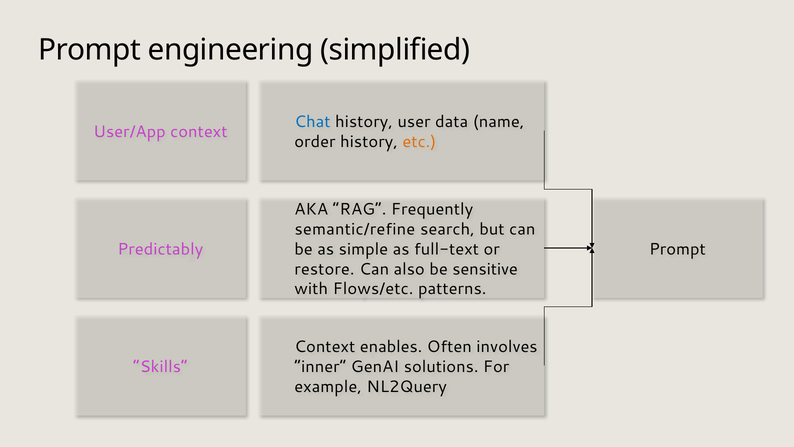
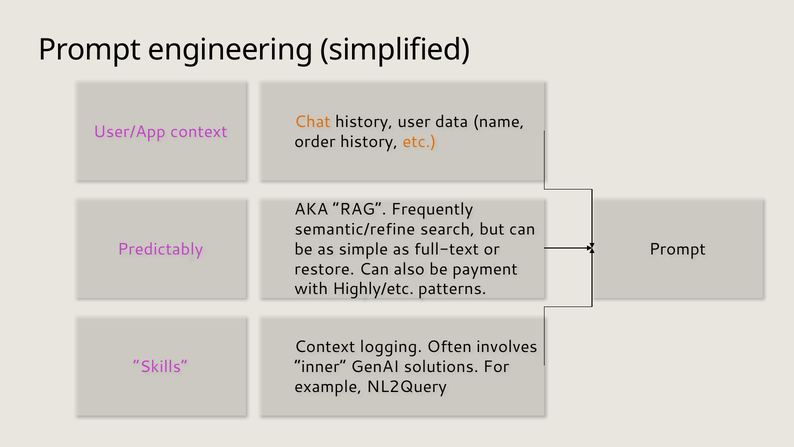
Chat colour: blue -> orange (312, 122)
sensitive: sensitive -> payment (485, 269)
Flows/etc: Flows/etc -> Highly/etc (373, 289)
enables: enables -> logging (391, 347)
